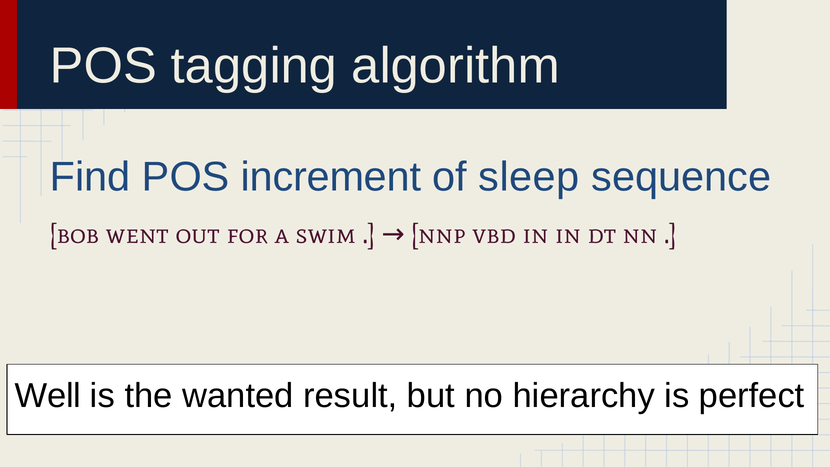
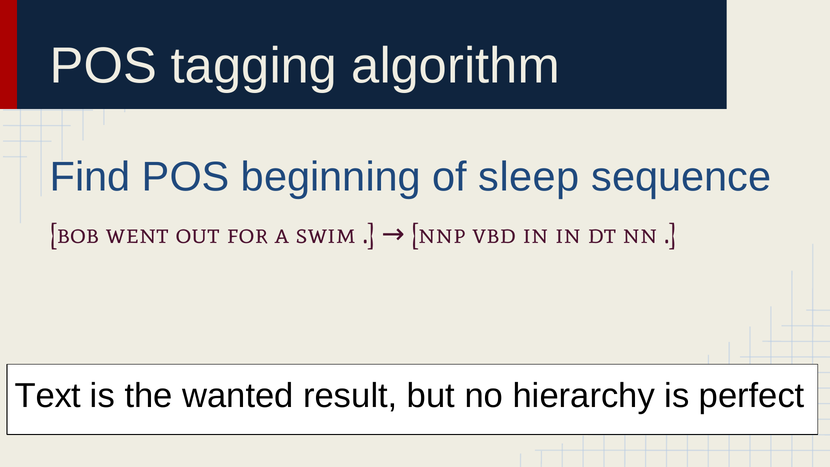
increment: increment -> beginning (331, 177)
Well: Well -> Text (48, 396)
